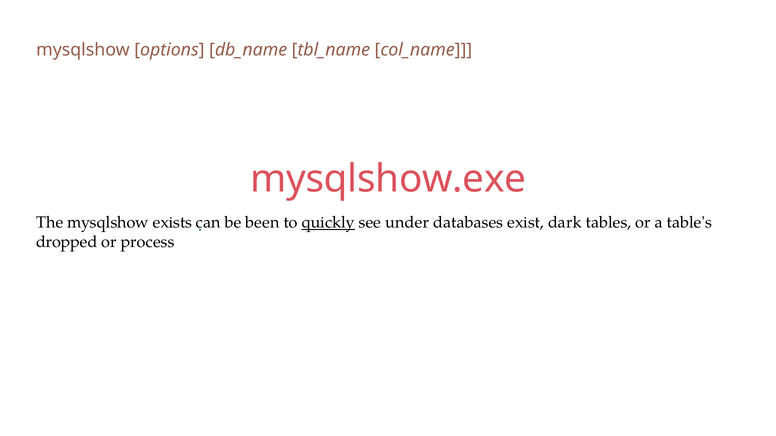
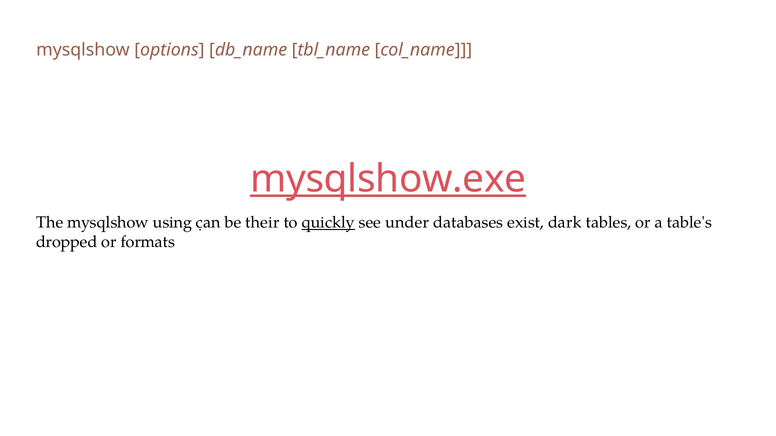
mysqlshow.exe underline: none -> present (388, 179)
exists: exists -> using (172, 223)
been: been -> their (262, 223)
process: process -> formats (148, 242)
